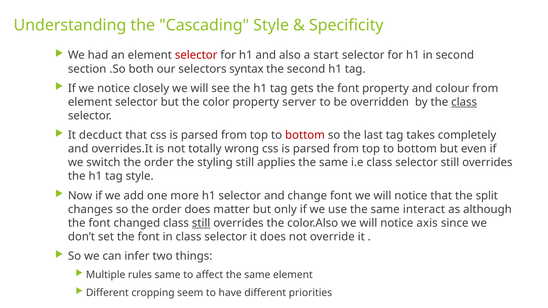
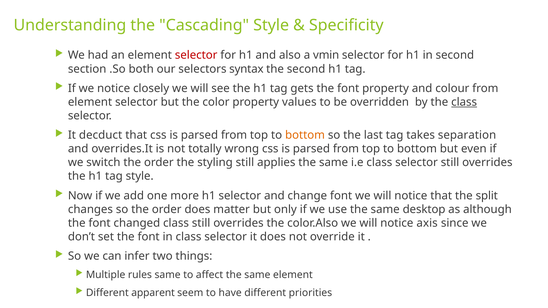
start: start -> vmin (326, 55)
server: server -> values (299, 102)
bottom colour: red -> orange (305, 135)
completely: completely -> separation (467, 135)
interact: interact -> desktop (424, 209)
still underline: present -> none (201, 223)
cropping: cropping -> apparent (153, 293)
